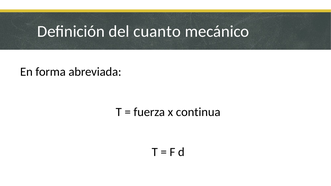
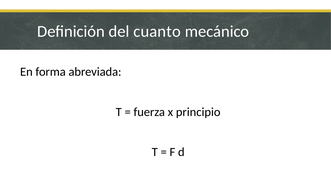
continua: continua -> principio (198, 112)
